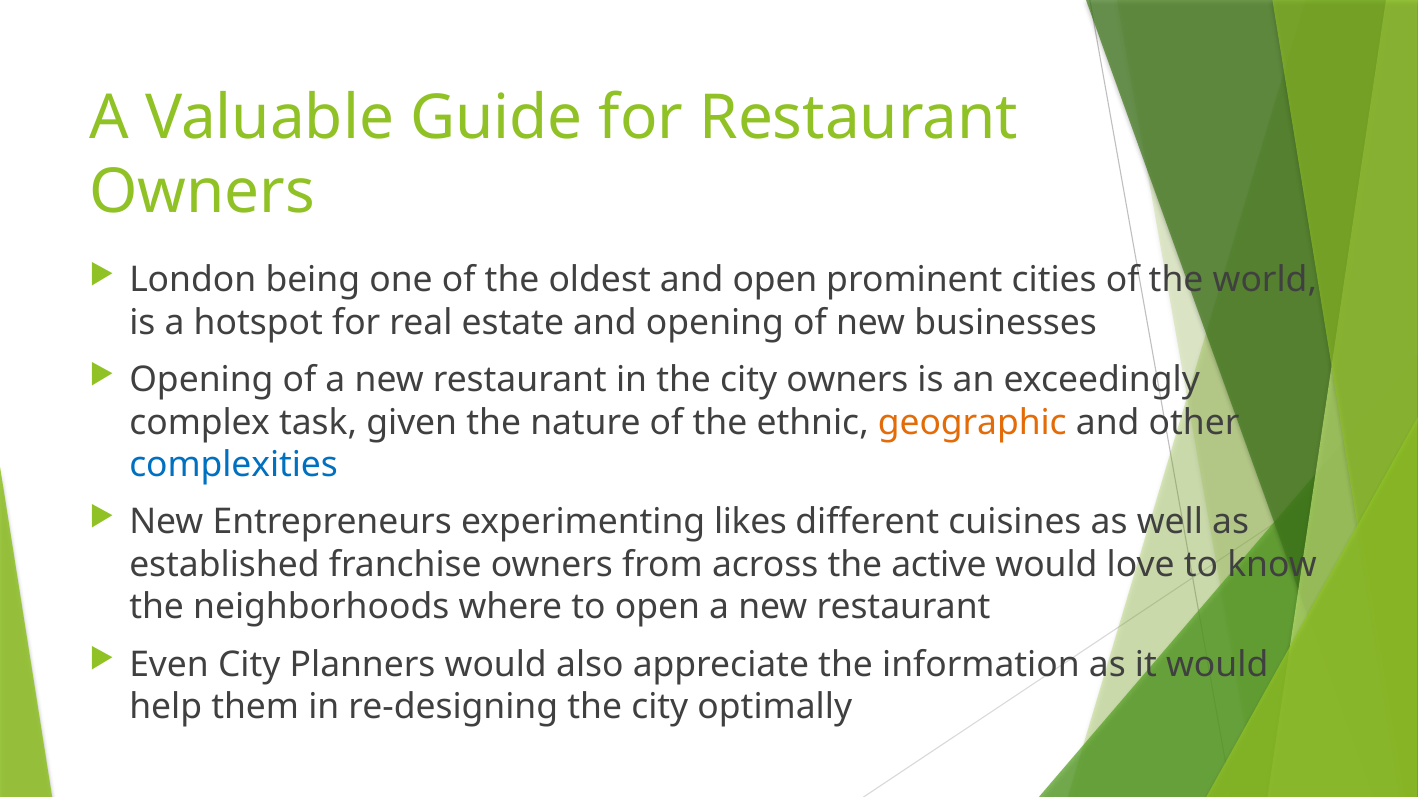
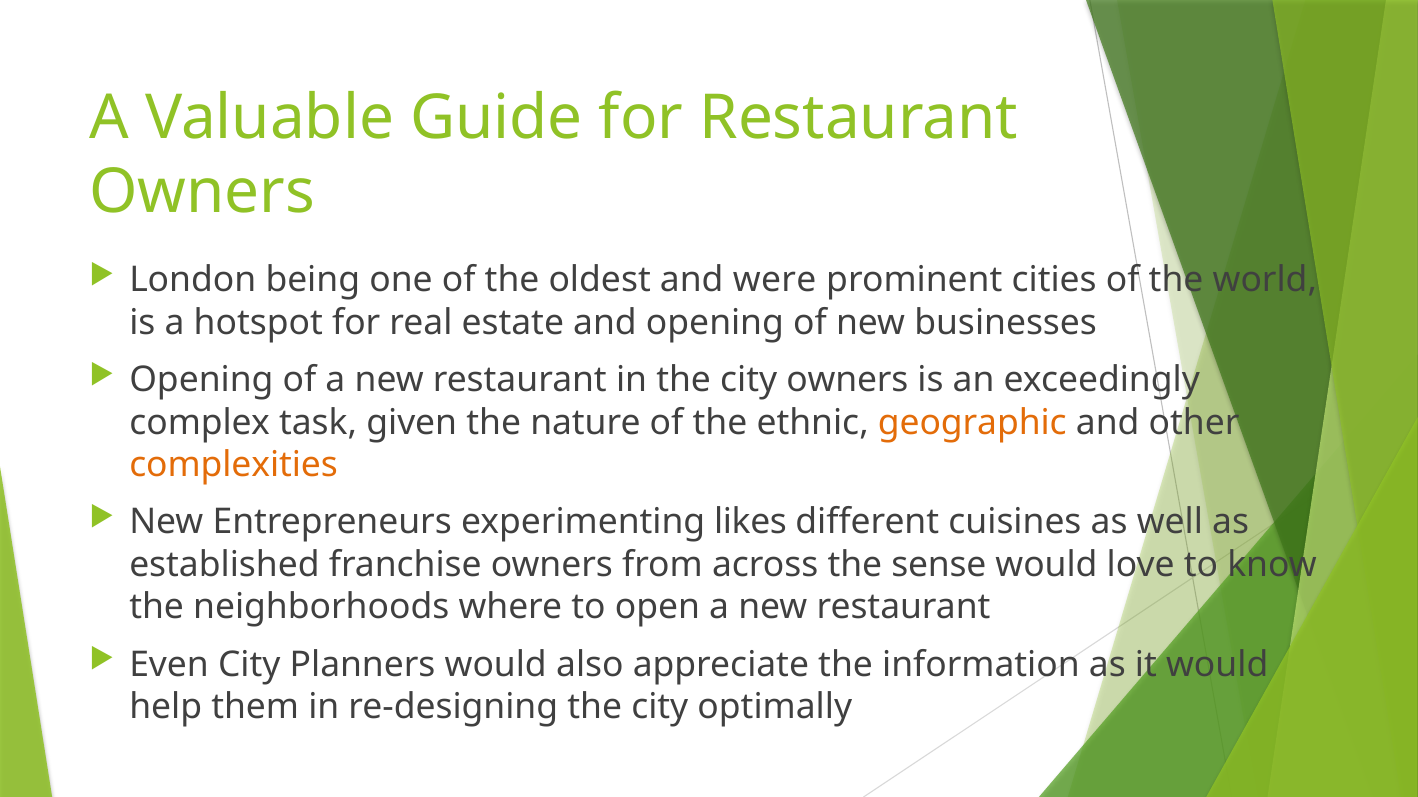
and open: open -> were (775, 280)
complexities colour: blue -> orange (234, 465)
active: active -> sense (939, 565)
